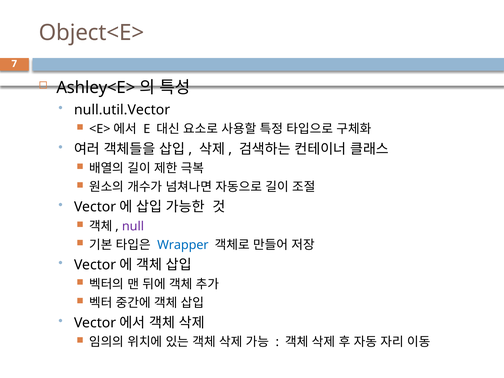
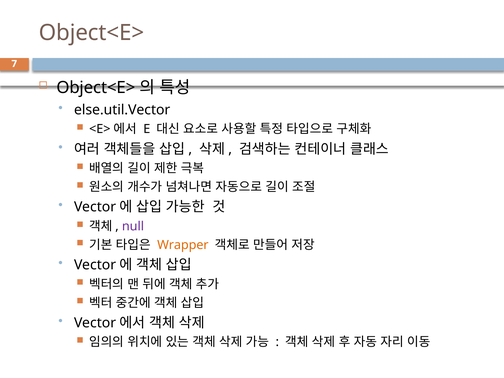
Ashley<E>: Ashley<E> -> Object<E> (96, 88)
null.util.Vector: null.util.Vector -> else.util.Vector (122, 110)
Wrapper colour: blue -> orange (183, 245)
